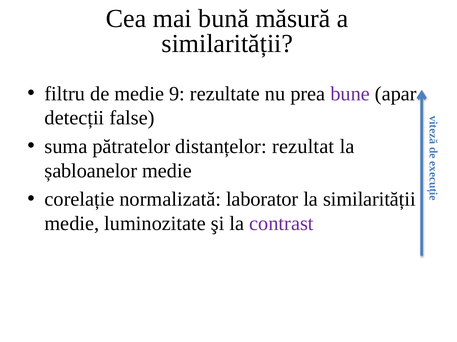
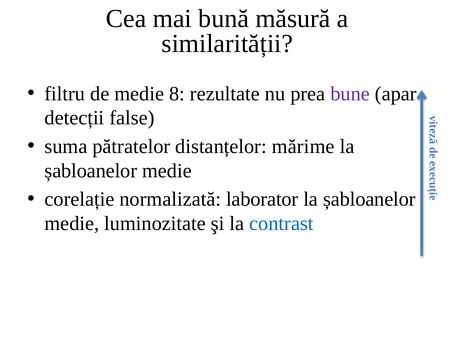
9: 9 -> 8 (177, 94)
rezultat: rezultat -> mărime (303, 147)
similarității: similarității -> șabloanelor (369, 200)
contrast colour: purple -> blue (281, 224)
